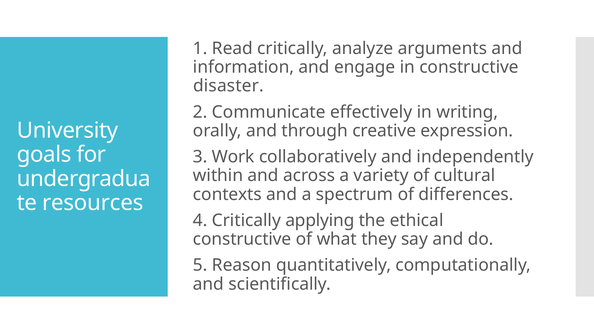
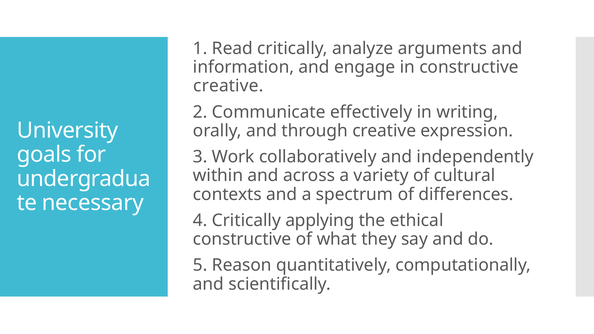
disaster: disaster -> creative (228, 86)
resources: resources -> necessary (93, 203)
